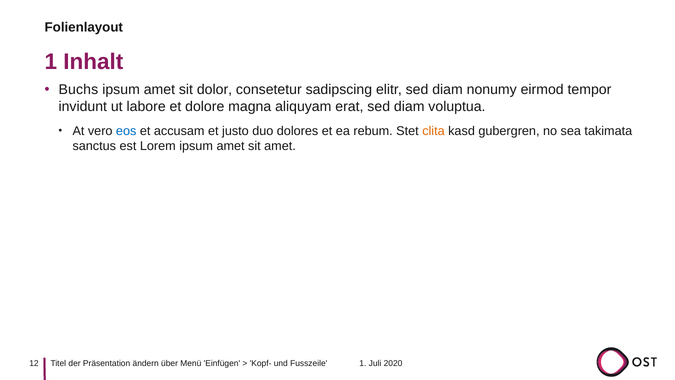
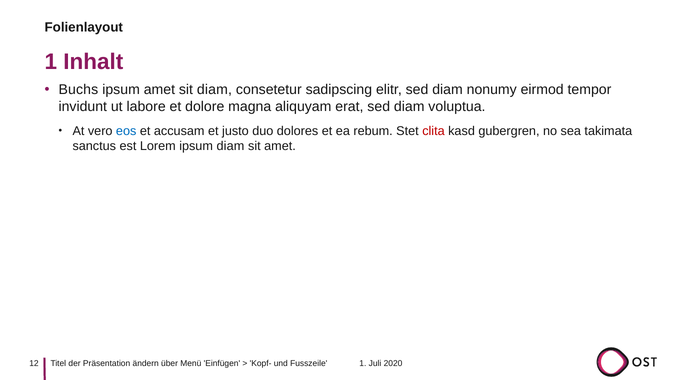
sit dolor: dolor -> diam (214, 90)
clita colour: orange -> red (433, 131)
Lorem ipsum amet: amet -> diam (230, 146)
